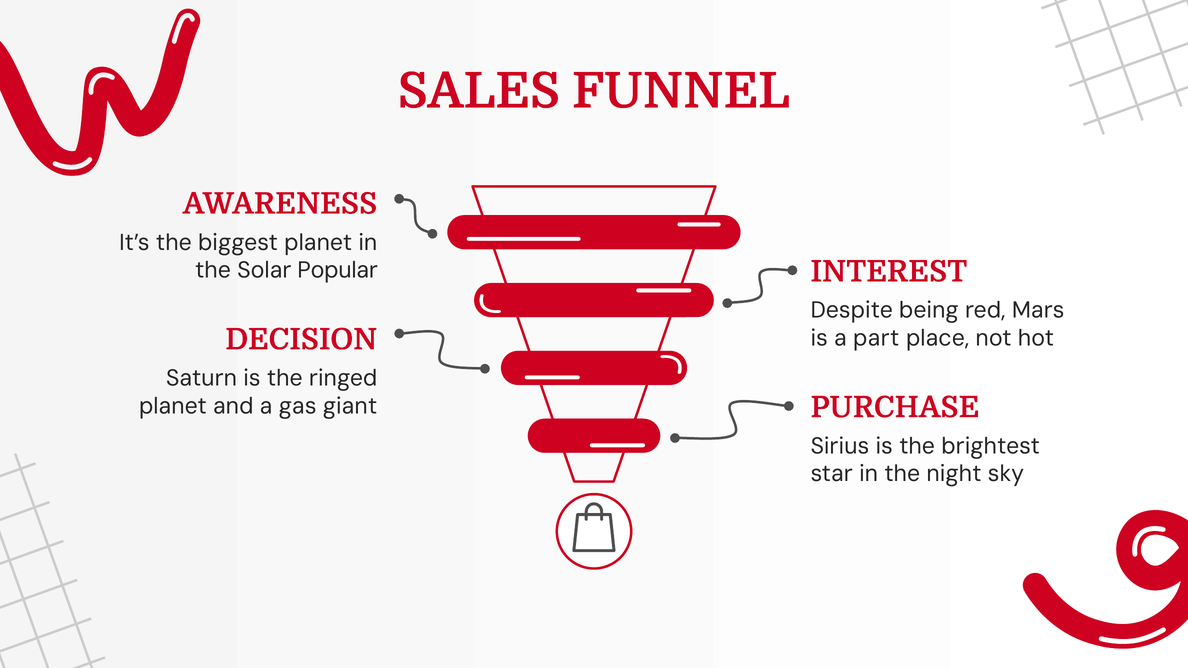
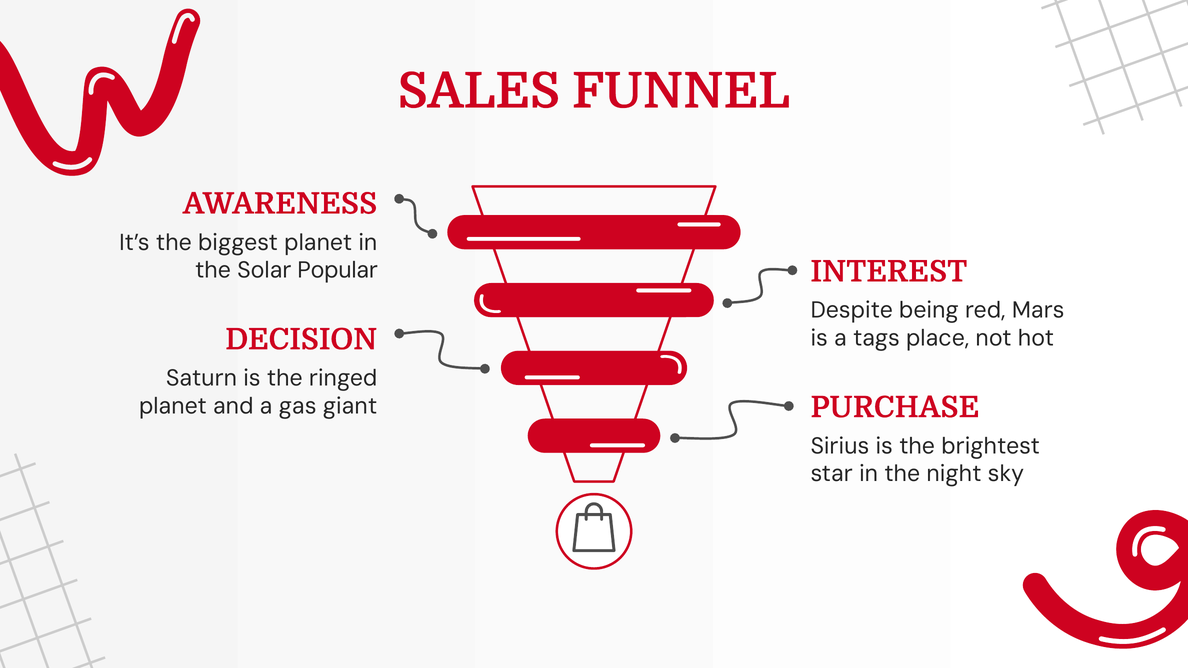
part: part -> tags (876, 338)
